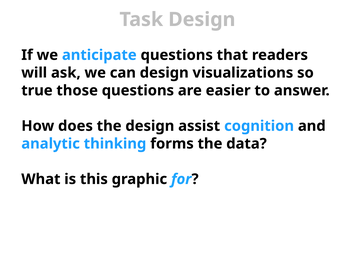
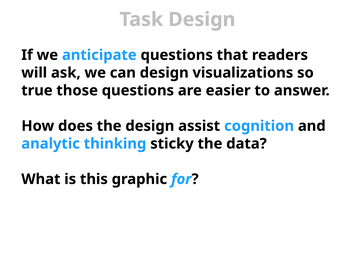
forms: forms -> sticky (172, 144)
